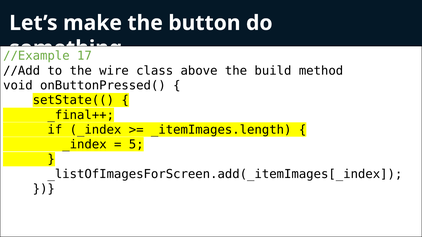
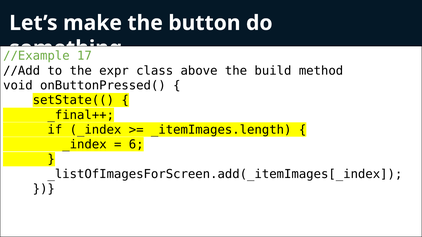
wire: wire -> expr (114, 71)
5: 5 -> 6 (136, 145)
